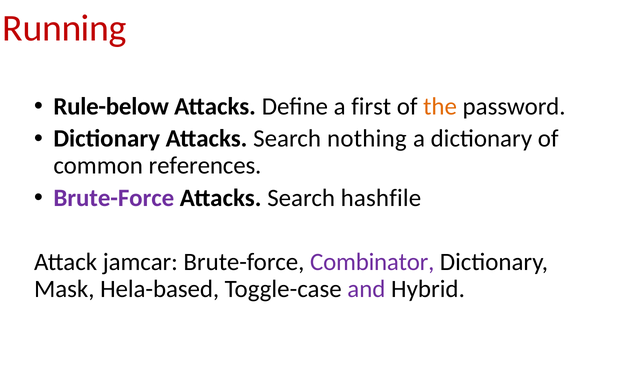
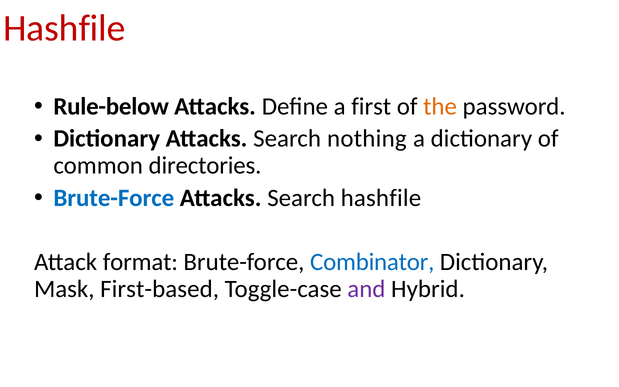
Running: Running -> Hashfile (64, 28)
references: references -> directories (205, 166)
Brute-Force colour: purple -> blue (114, 198)
jamcar: jamcar -> format (140, 262)
Combinator colour: purple -> blue (372, 262)
Hela-based: Hela-based -> First-based (160, 289)
